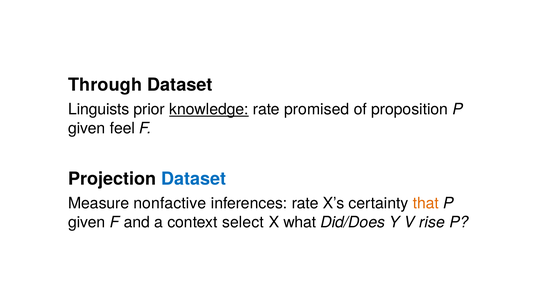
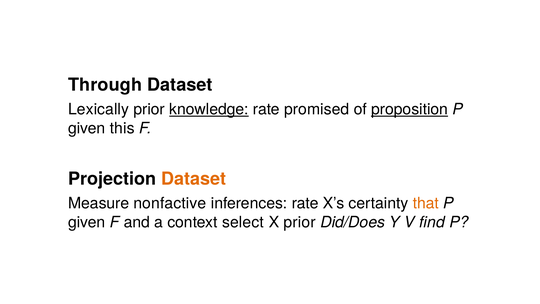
Linguists: Linguists -> Lexically (99, 109)
proposition underline: none -> present (410, 109)
feel: feel -> this (122, 128)
Dataset colour: blue -> orange (194, 179)
X what: what -> prior (300, 222)
rise: rise -> find (432, 222)
